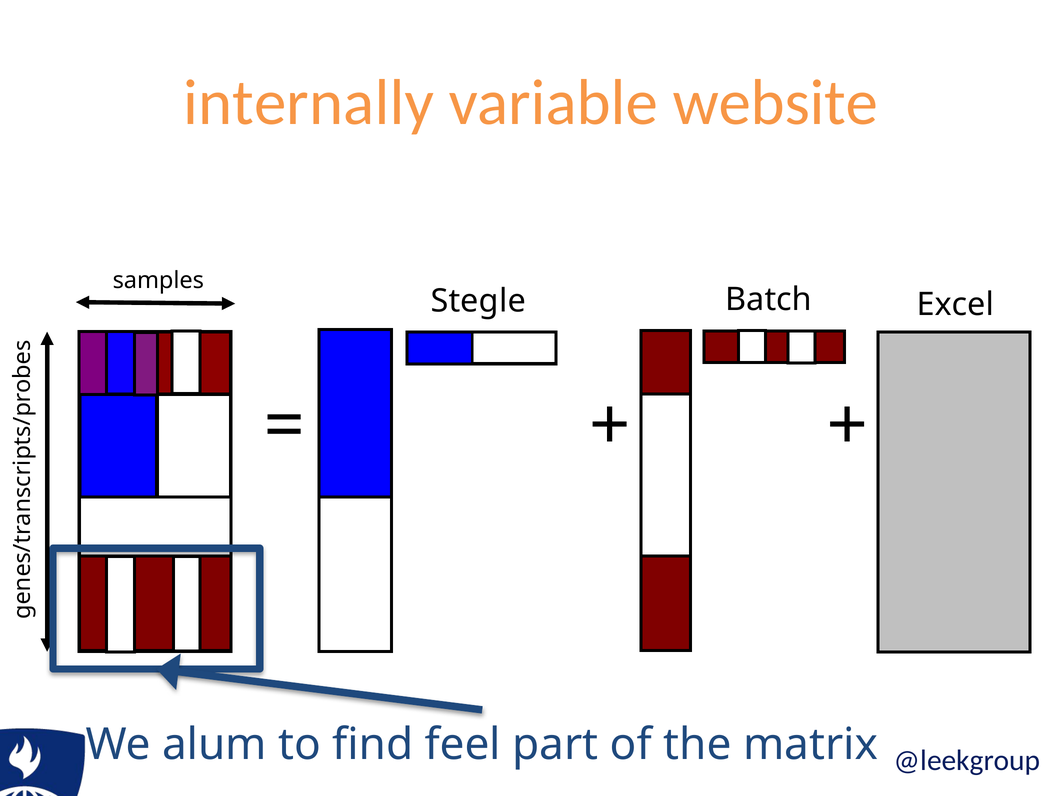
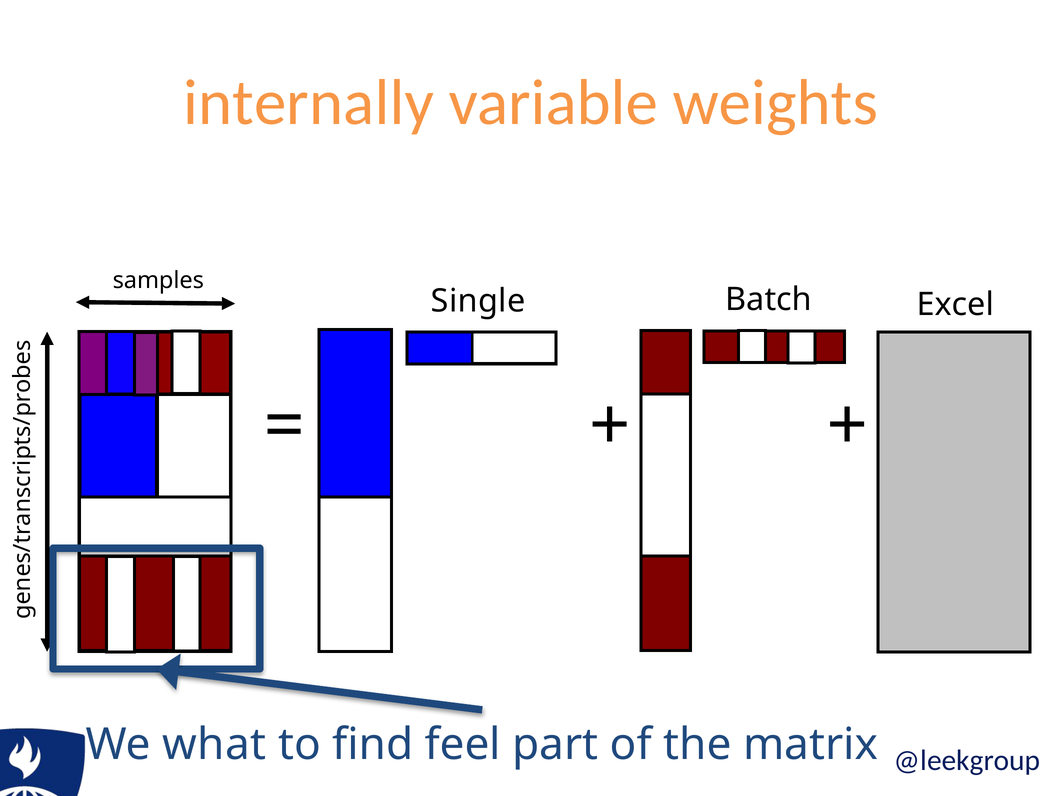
website: website -> weights (775, 103)
Stegle: Stegle -> Single (478, 301)
alum: alum -> what (214, 745)
